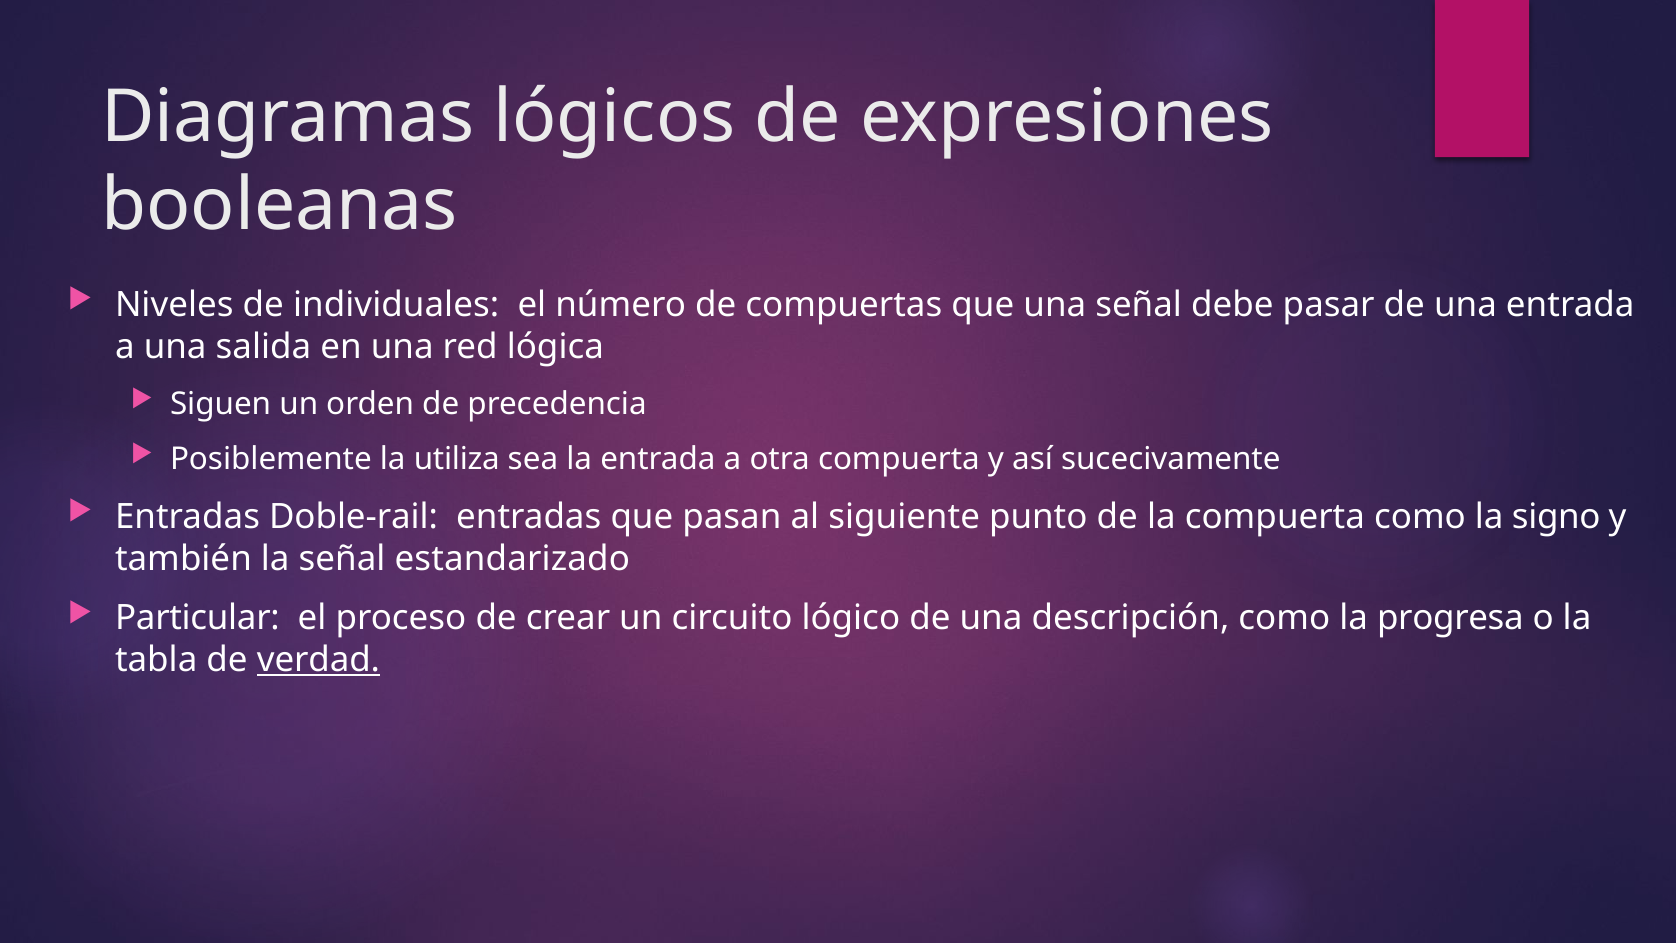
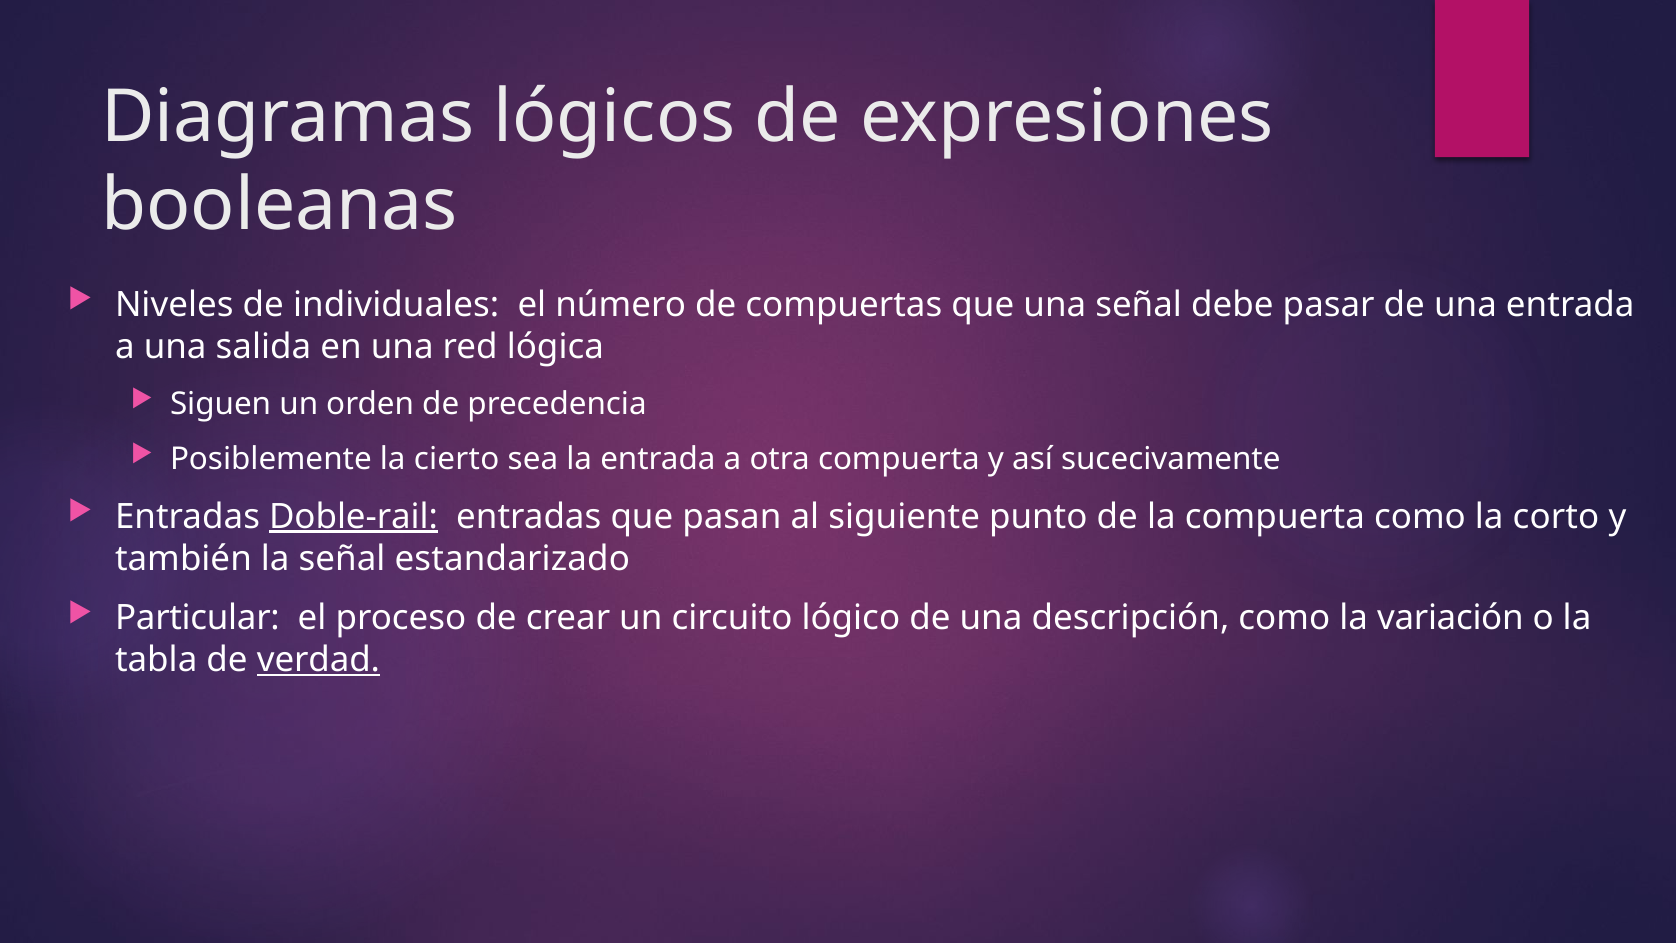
utiliza: utiliza -> cierto (457, 459)
Doble-rail underline: none -> present (354, 516)
signo: signo -> corto (1556, 516)
progresa: progresa -> variación (1450, 618)
